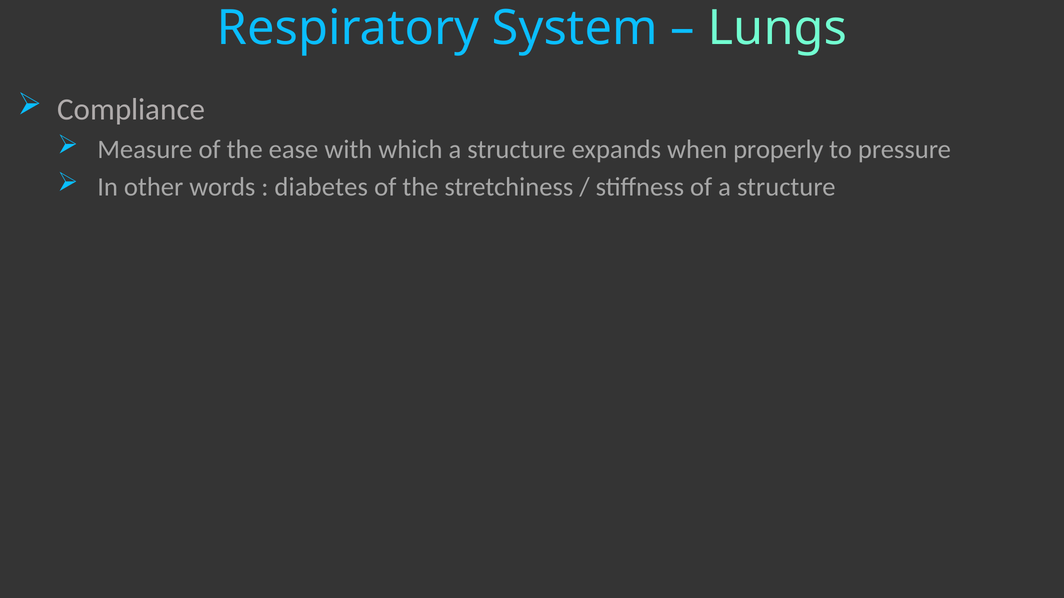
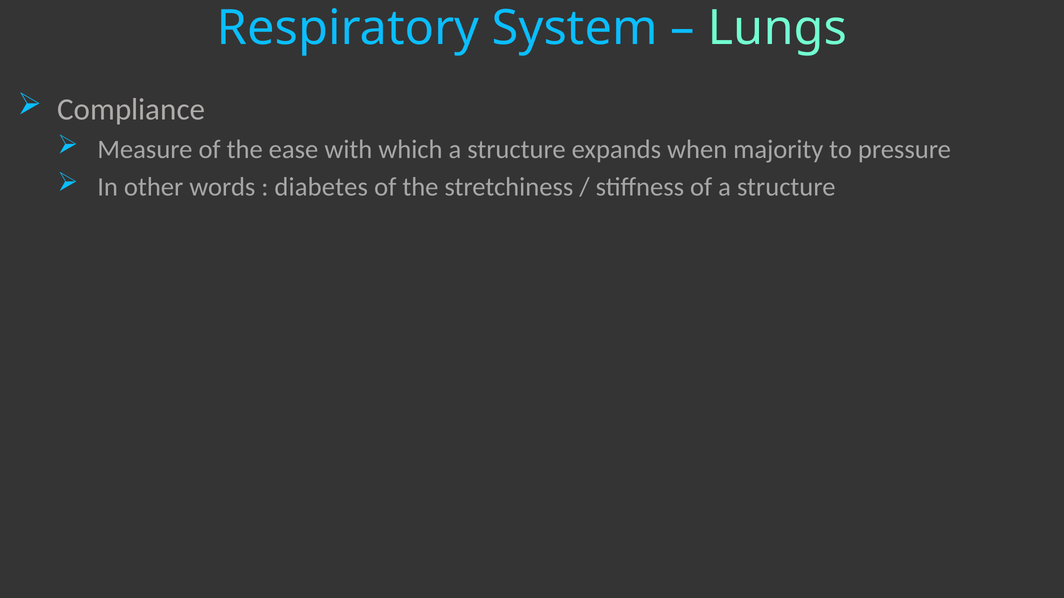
properly: properly -> majority (778, 150)
